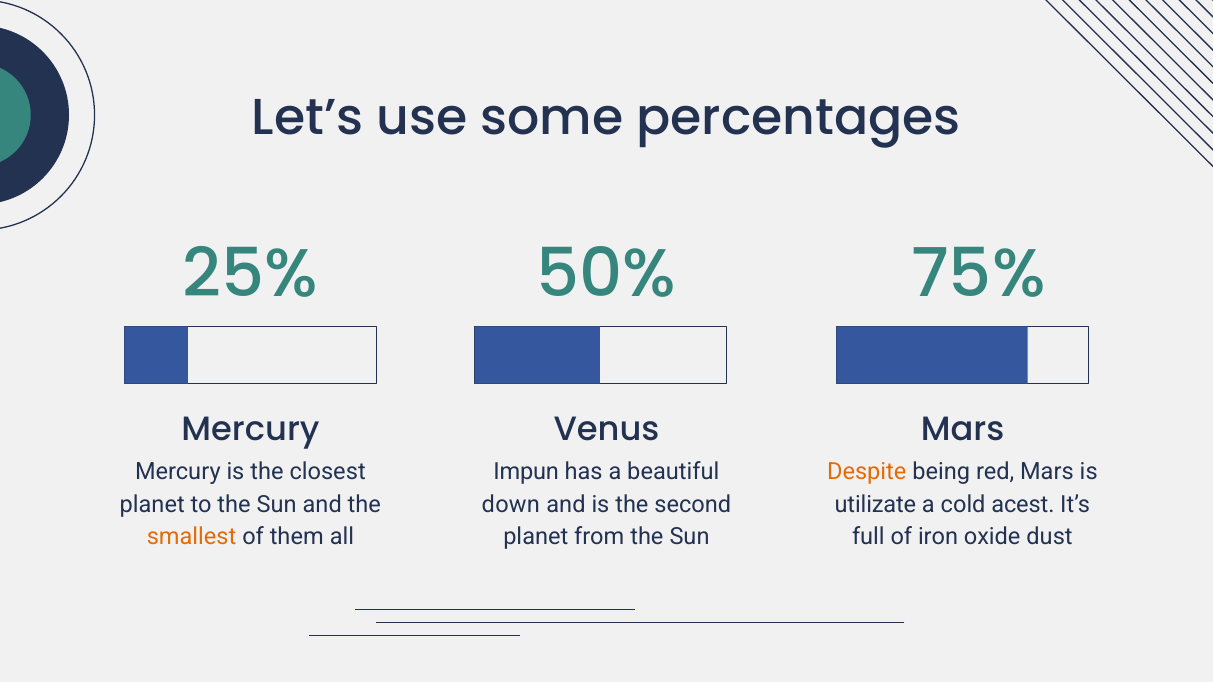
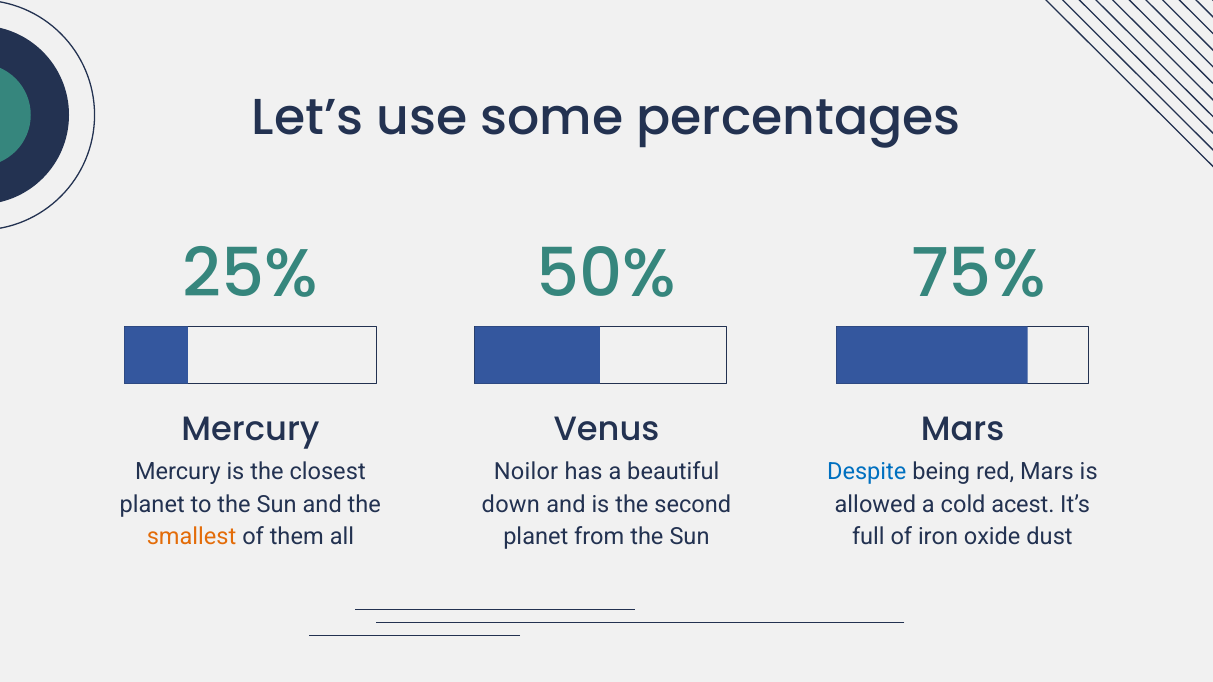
Impun: Impun -> Noilor (526, 472)
Despite colour: orange -> blue (867, 472)
utilizate: utilizate -> allowed (875, 505)
